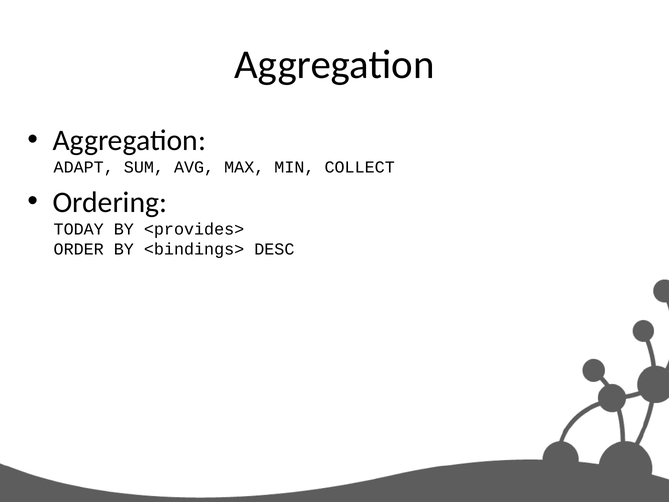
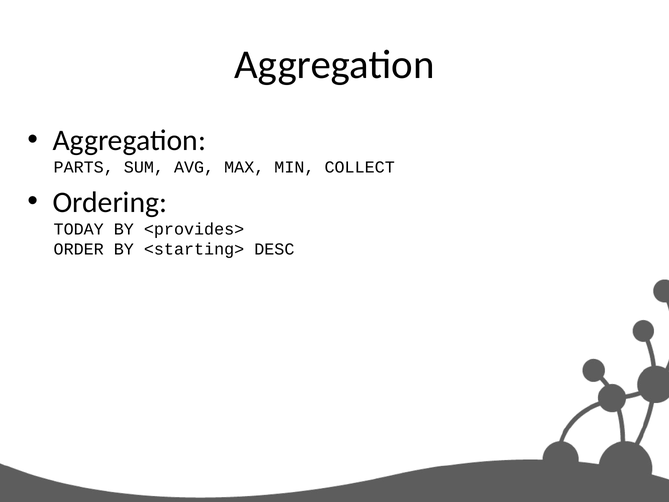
ADAPT: ADAPT -> PARTS (84, 167)
<bindings>: <bindings> -> <starting> (194, 249)
